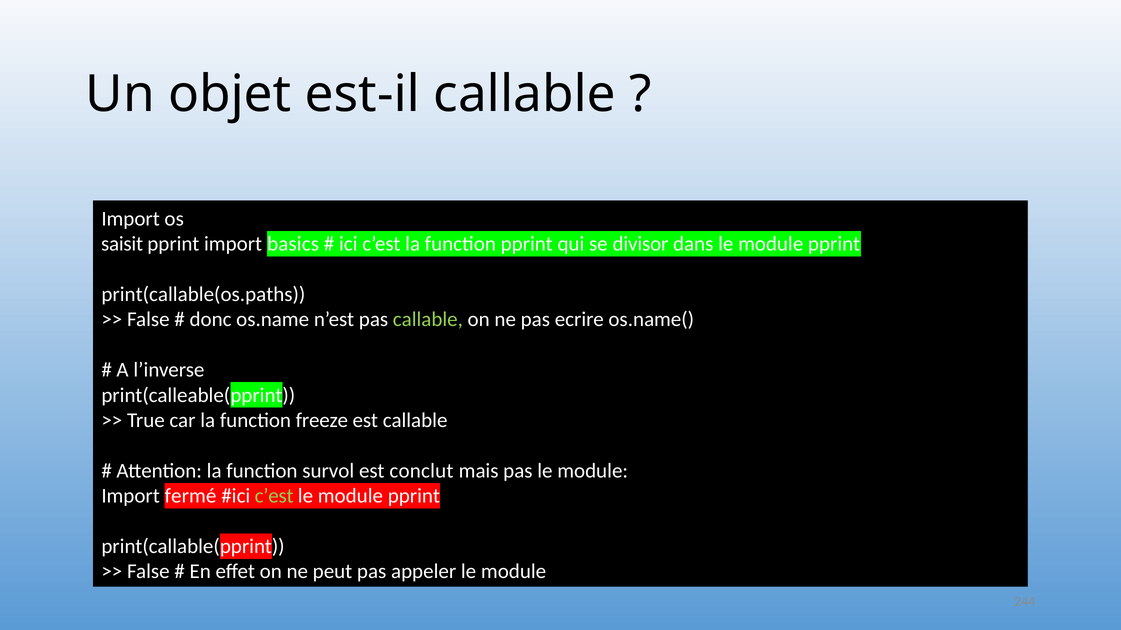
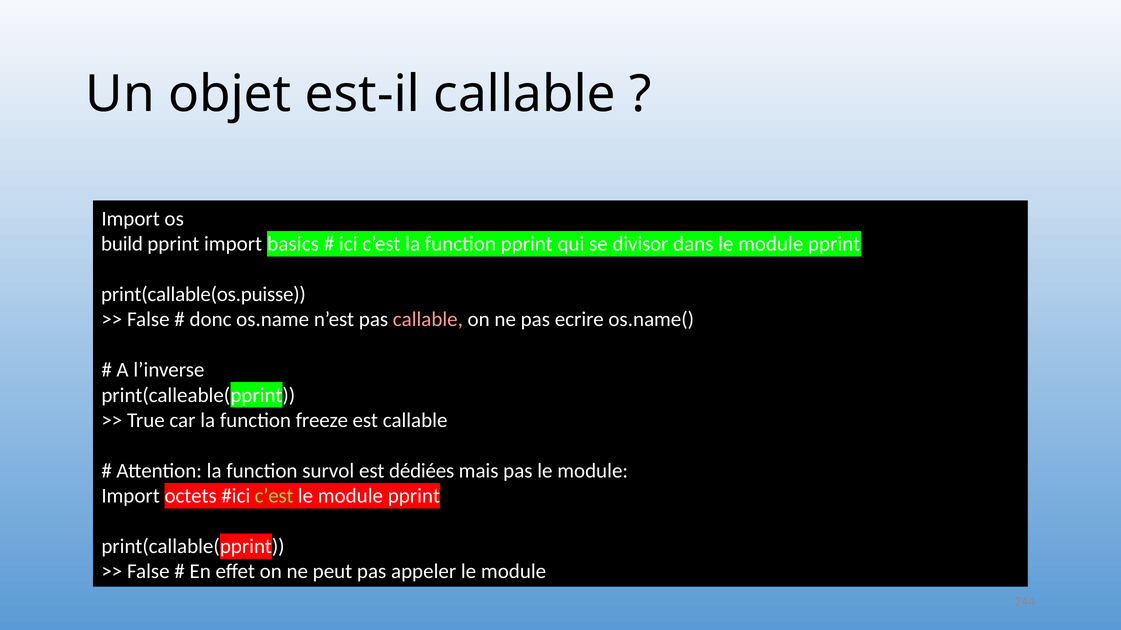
saisit: saisit -> build (122, 244)
print(callable(os.paths: print(callable(os.paths -> print(callable(os.puisse (203, 295)
callable colour: light green -> pink (428, 320)
conclut: conclut -> dédiées (422, 471)
fermé: fermé -> octets (191, 496)
